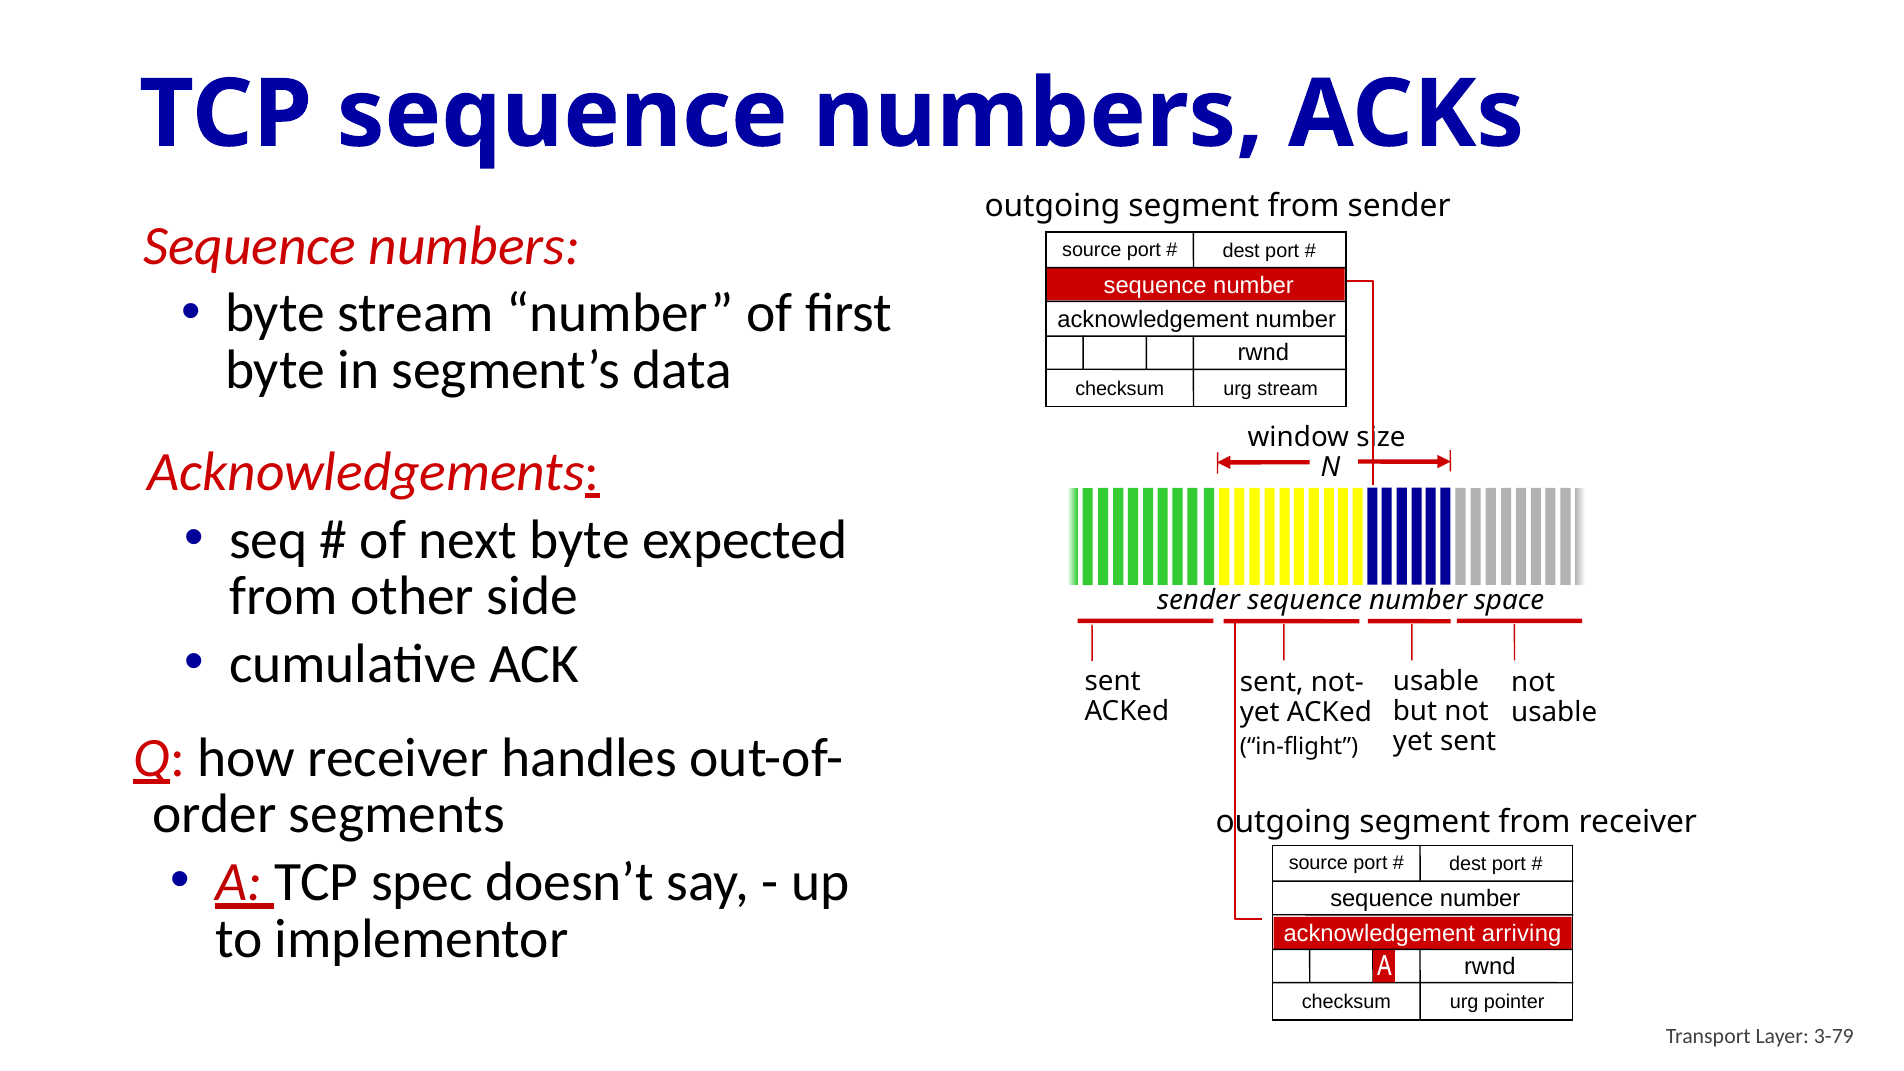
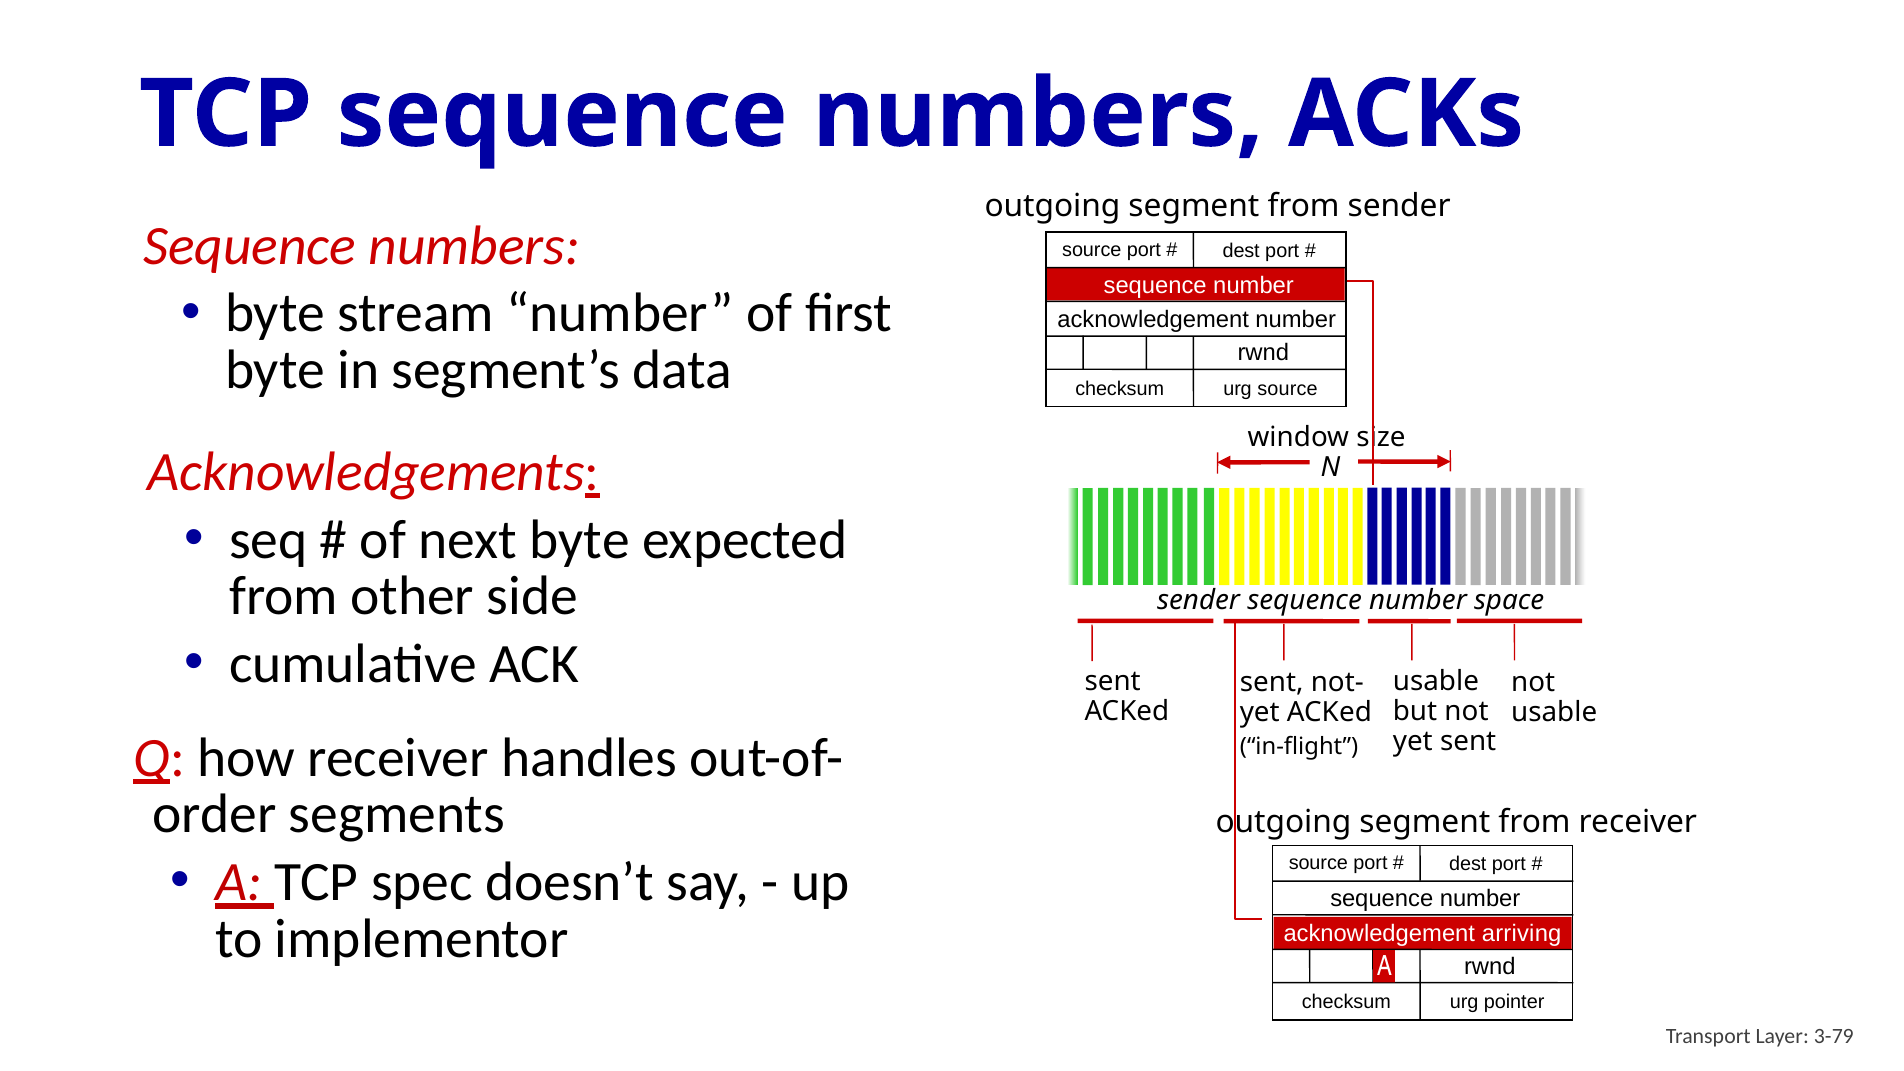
urg stream: stream -> source (1288, 389)
